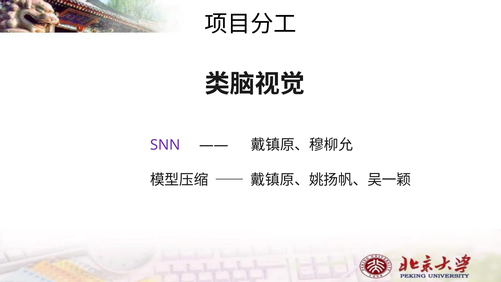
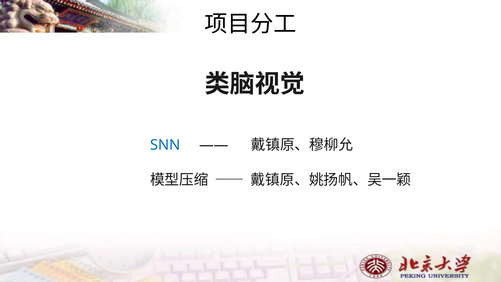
SNN colour: purple -> blue (165, 145)
